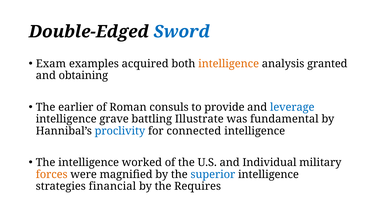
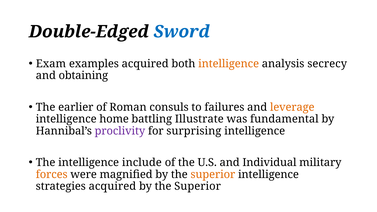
granted: granted -> secrecy (327, 64)
provide: provide -> failures (224, 107)
leverage colour: blue -> orange (292, 107)
grave: grave -> home (114, 119)
proclivity colour: blue -> purple (120, 131)
connected: connected -> surprising (194, 131)
worked: worked -> include (142, 163)
superior colour: blue -> orange (213, 174)
strategies financial: financial -> acquired (112, 186)
Requires: Requires -> Superior (198, 186)
